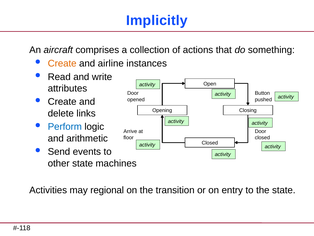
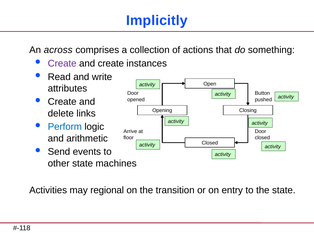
aircraft: aircraft -> across (58, 50)
Create colour: orange -> purple (62, 63)
and airline: airline -> create (111, 63)
